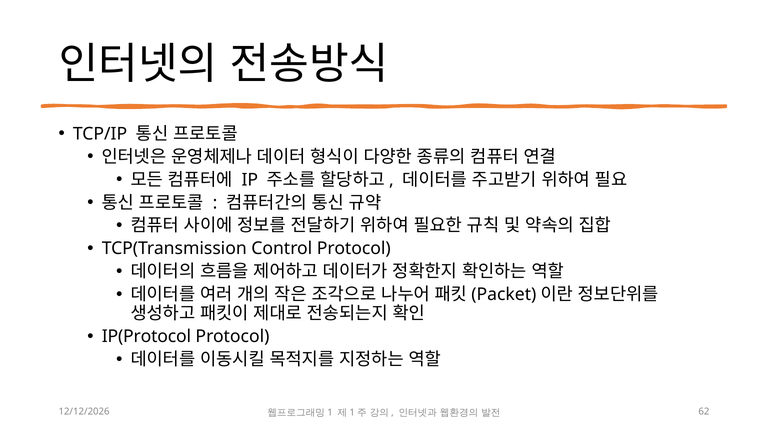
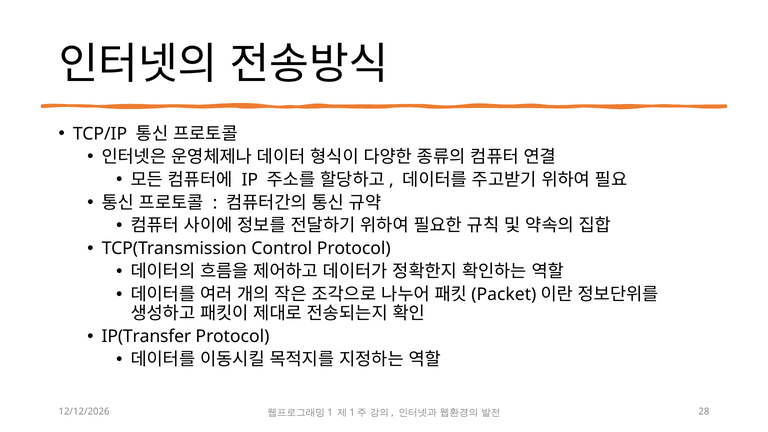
IP(Protocol: IP(Protocol -> IP(Transfer (146, 337)
62: 62 -> 28 (704, 412)
